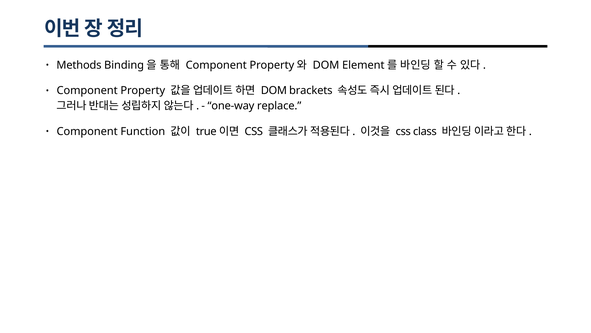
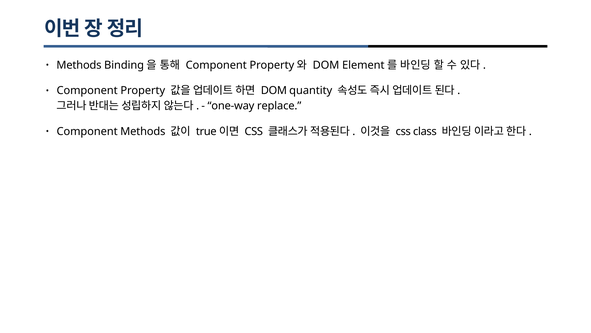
brackets: brackets -> quantity (311, 91)
Component Function: Function -> Methods (143, 131)
